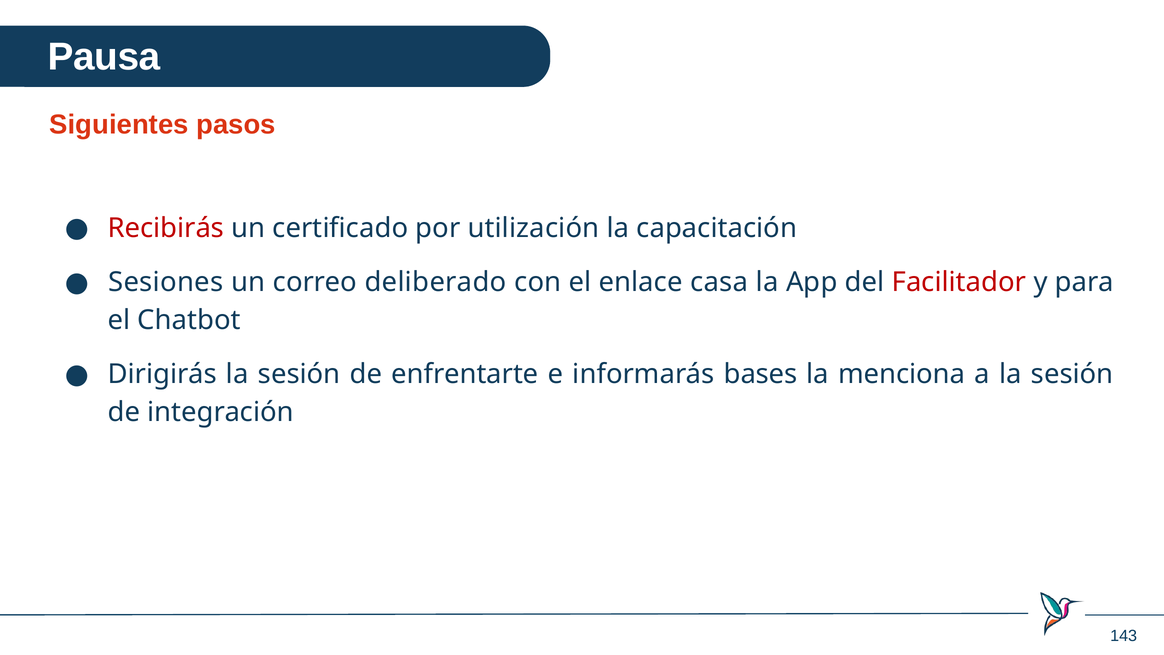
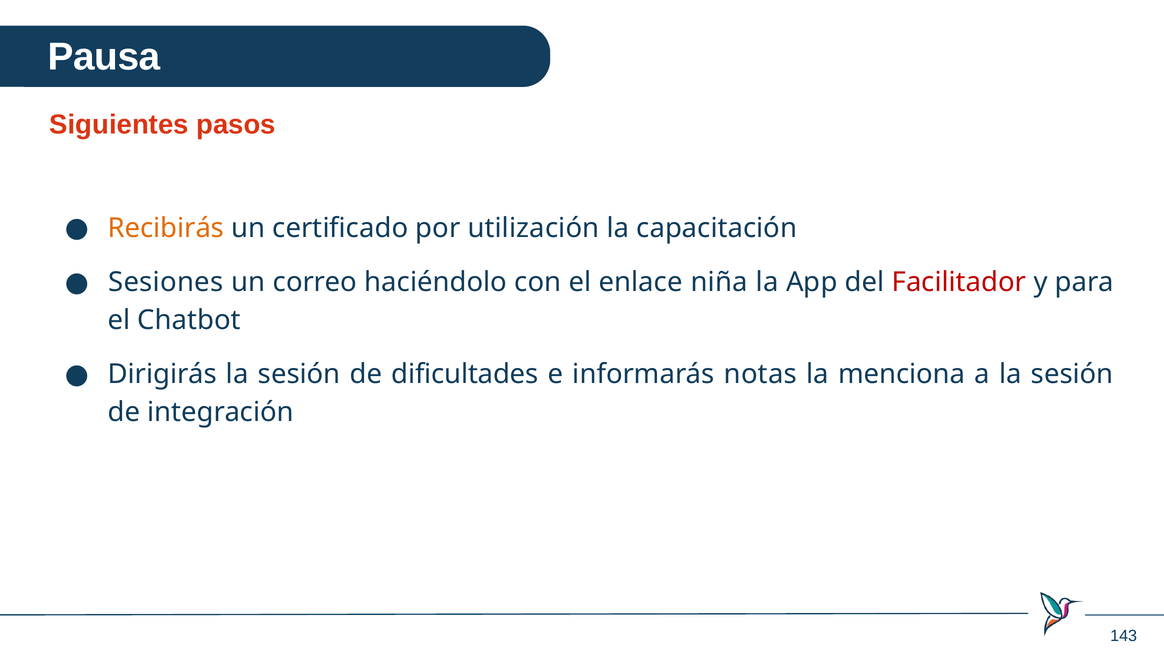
Recibirás colour: red -> orange (166, 228)
deliberado: deliberado -> haciéndolo (436, 282)
casa: casa -> niña (719, 282)
enfrentarte: enfrentarte -> dificultades (465, 374)
bases: bases -> notas (760, 374)
